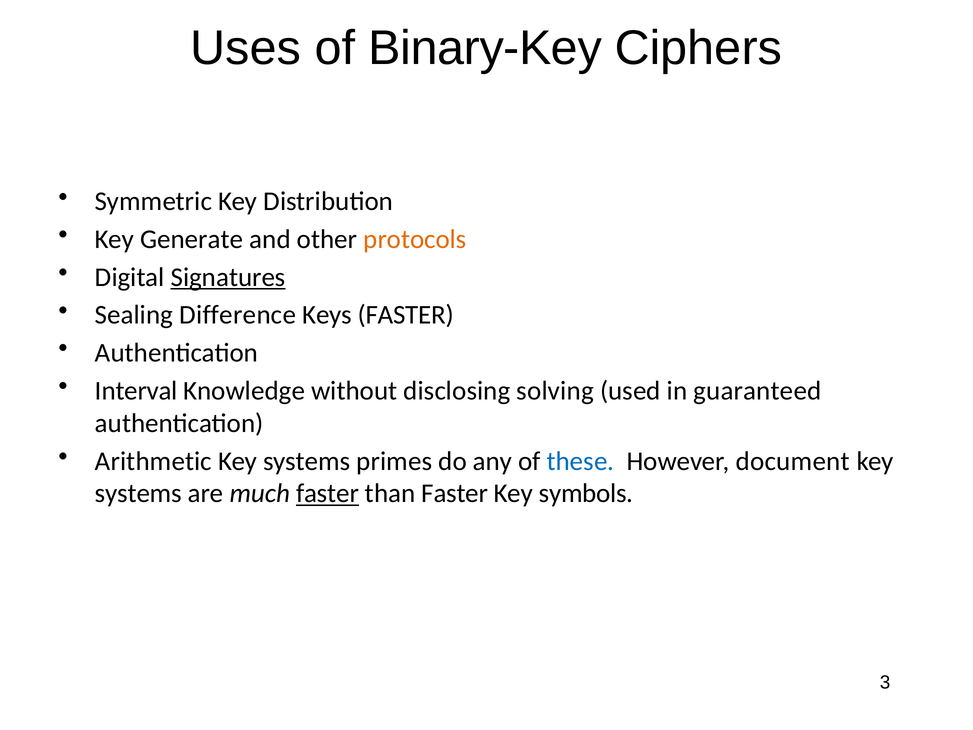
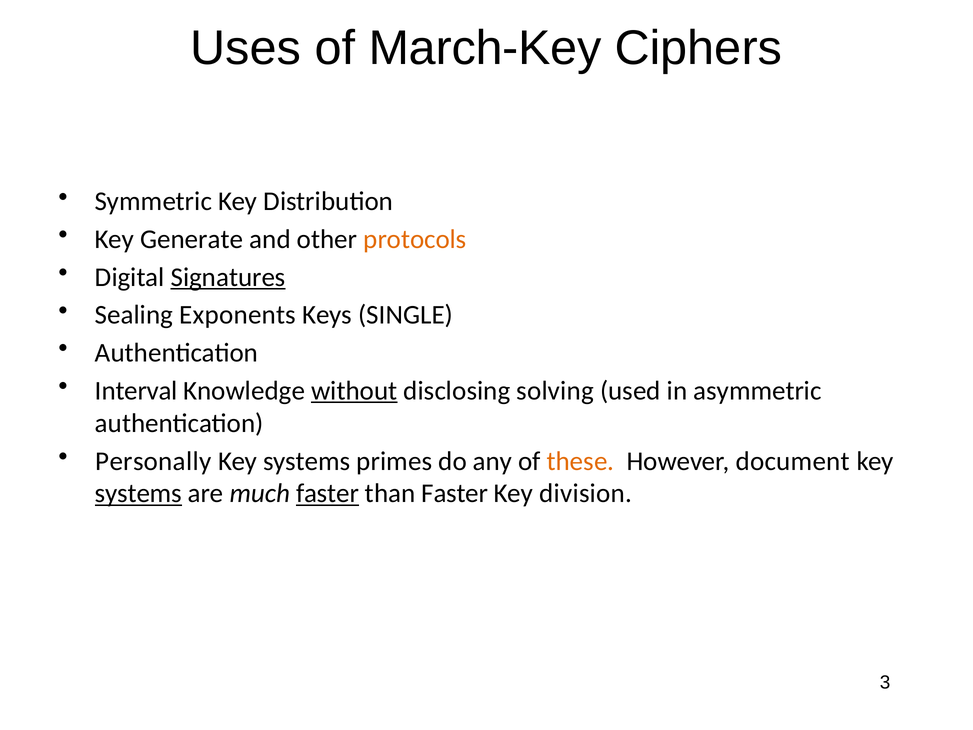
Binary-Key: Binary-Key -> March-Key (485, 48)
Difference: Difference -> Exponents (238, 315)
Keys FASTER: FASTER -> SINGLE (406, 315)
without underline: none -> present (354, 391)
guaranteed: guaranteed -> asymmetric (757, 391)
Arithmetic: Arithmetic -> Personally (153, 461)
these colour: blue -> orange (580, 461)
systems underline: none -> present (138, 493)
symbols: symbols -> division (586, 493)
